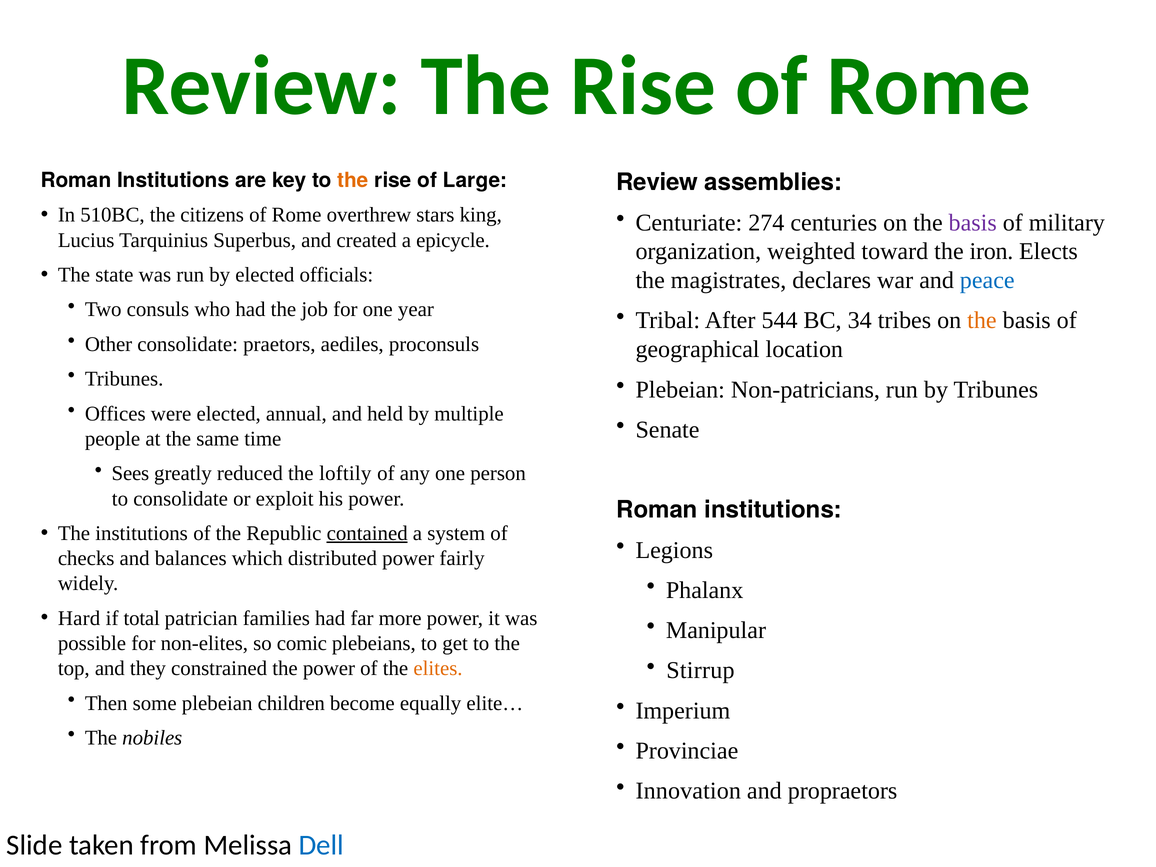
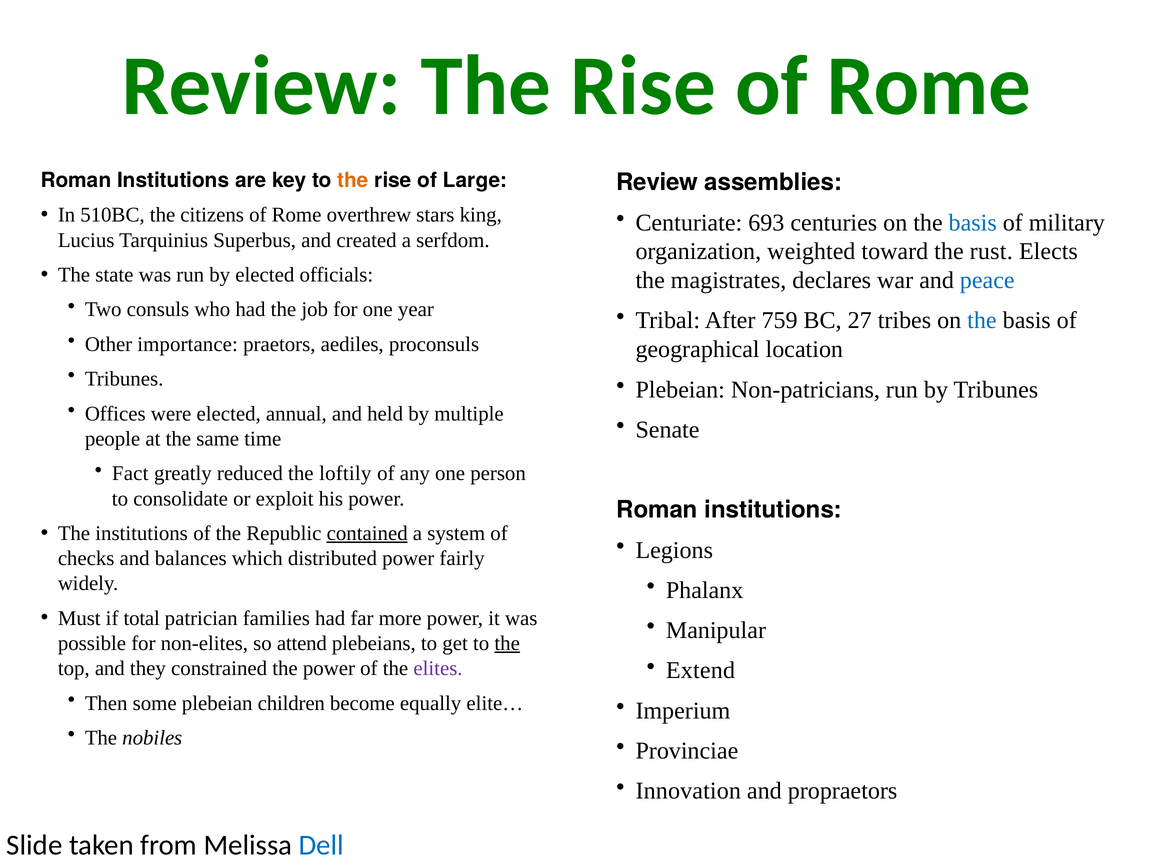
274: 274 -> 693 (766, 223)
basis colour: purple -> blue (973, 223)
epicycle: epicycle -> serfdom (453, 240)
iron: iron -> rust (991, 251)
544: 544 -> 759 (780, 321)
34: 34 -> 27 (860, 321)
the colour: orange -> blue (982, 321)
Other consolidate: consolidate -> importance (188, 344)
Sees: Sees -> Fact (130, 474)
Hard: Hard -> Must (79, 618)
comic: comic -> attend (302, 643)
the underline: none -> present (507, 643)
Stirrup: Stirrup -> Extend (700, 671)
elites colour: orange -> purple (438, 668)
